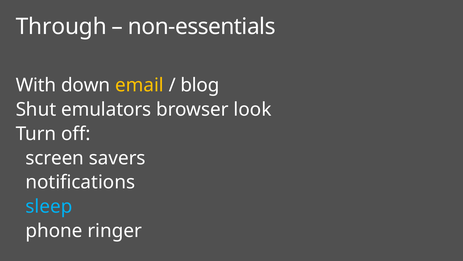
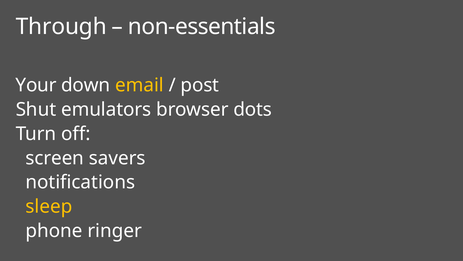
With: With -> Your (36, 85)
blog: blog -> post (200, 85)
look: look -> dots (253, 109)
sleep colour: light blue -> yellow (49, 206)
